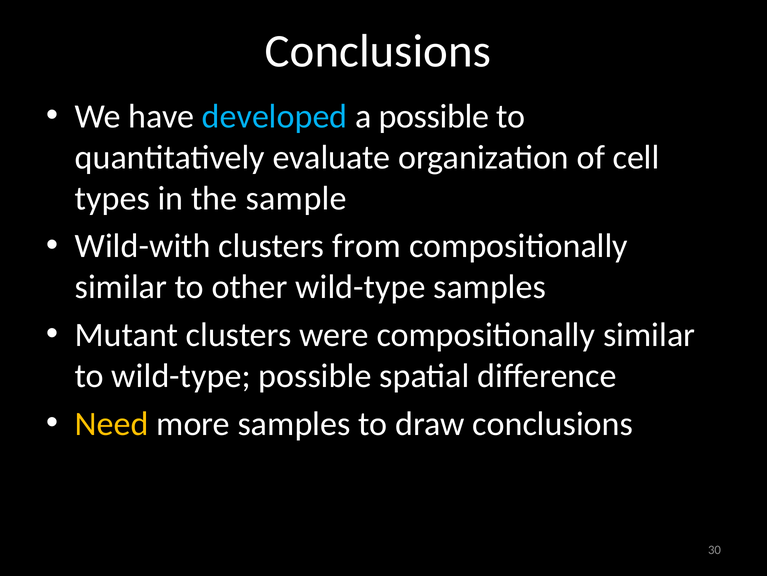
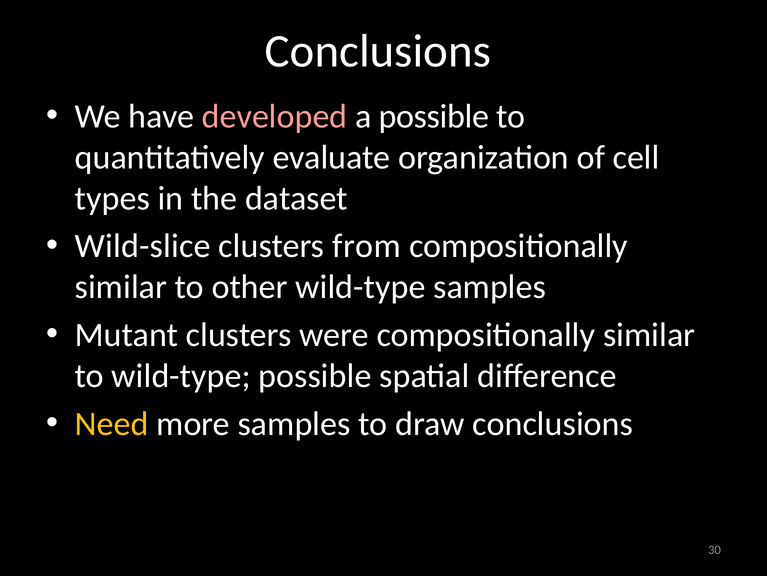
developed colour: light blue -> pink (275, 116)
sample: sample -> dataset (296, 198)
Wild-with: Wild-with -> Wild-slice (143, 246)
